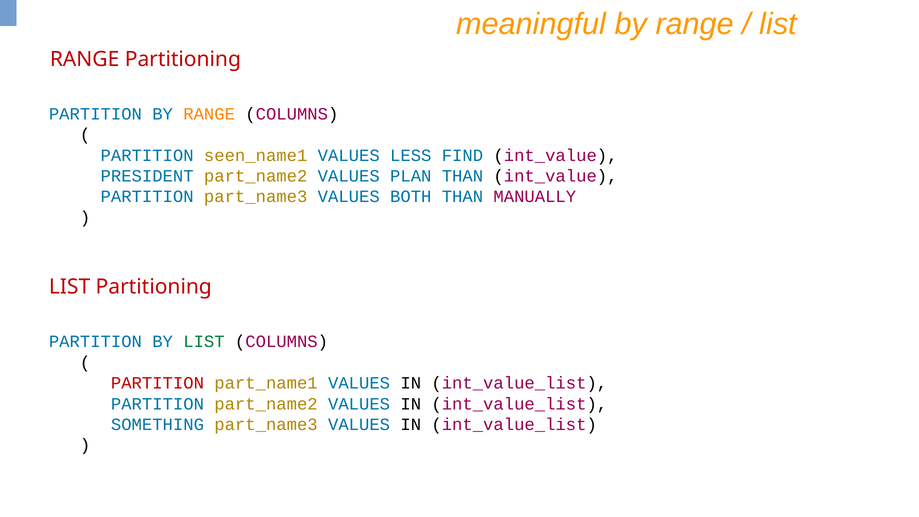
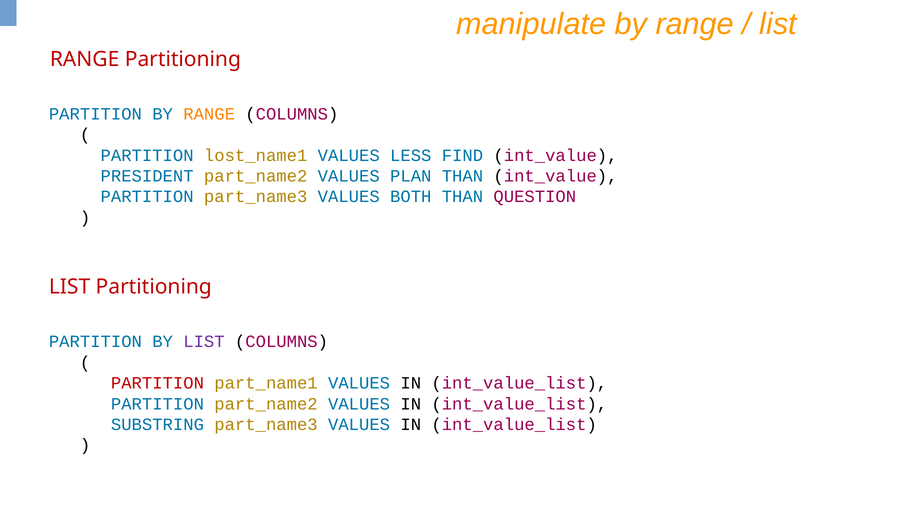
meaningful: meaningful -> manipulate (531, 24)
seen_name1: seen_name1 -> lost_name1 (256, 155)
MANUALLY: MANUALLY -> QUESTION (535, 197)
LIST colour: green -> purple (204, 342)
SOMETHING: SOMETHING -> SUBSTRING (157, 424)
